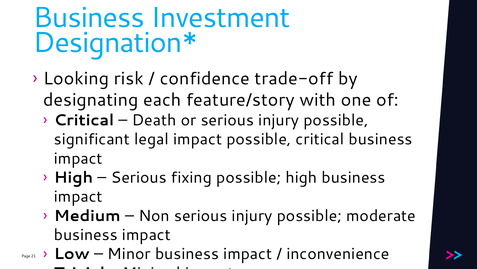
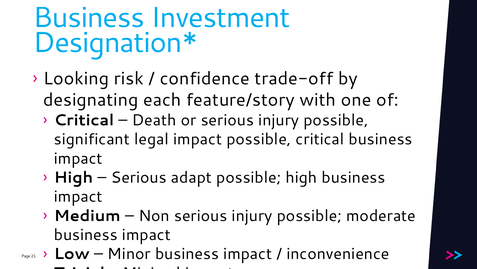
fixing: fixing -> adapt (191, 177)
